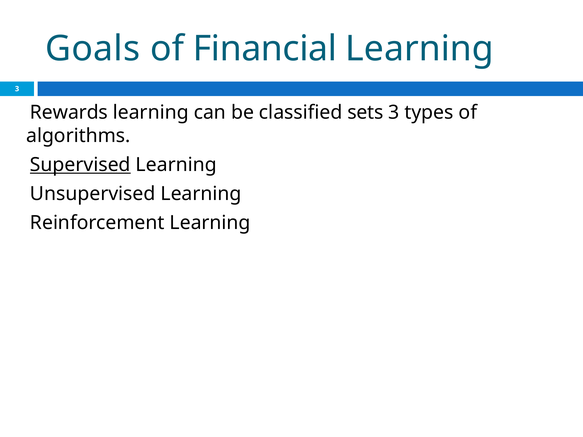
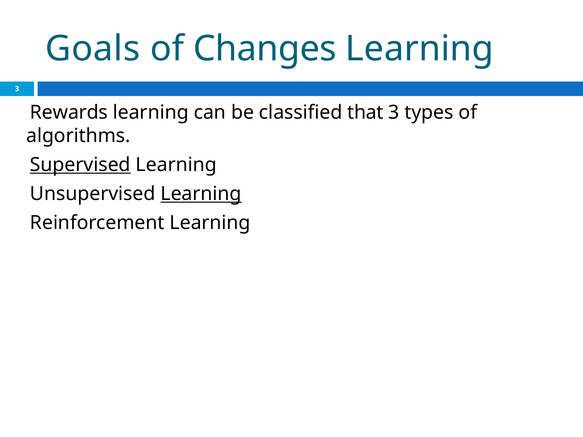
Financial: Financial -> Changes (265, 49)
sets: sets -> that (365, 113)
Learning underline: none -> present (201, 194)
